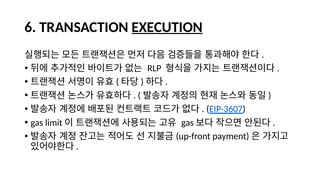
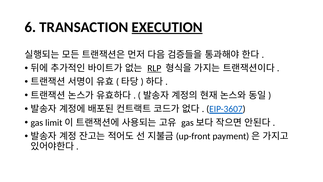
RLP underline: none -> present (154, 68)
